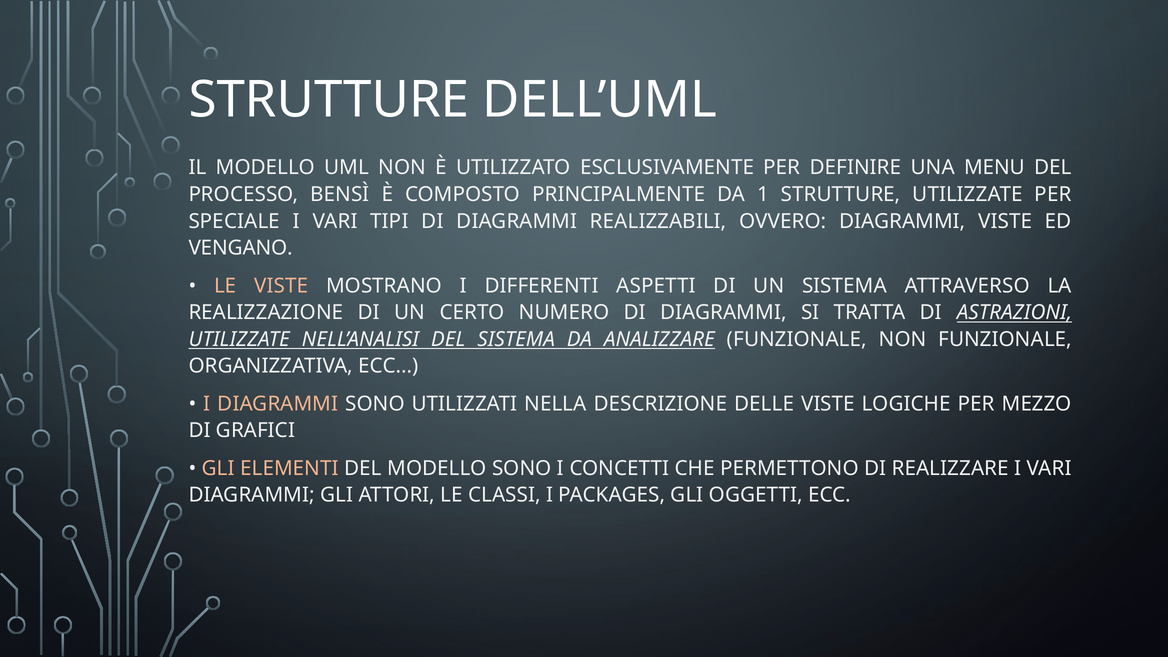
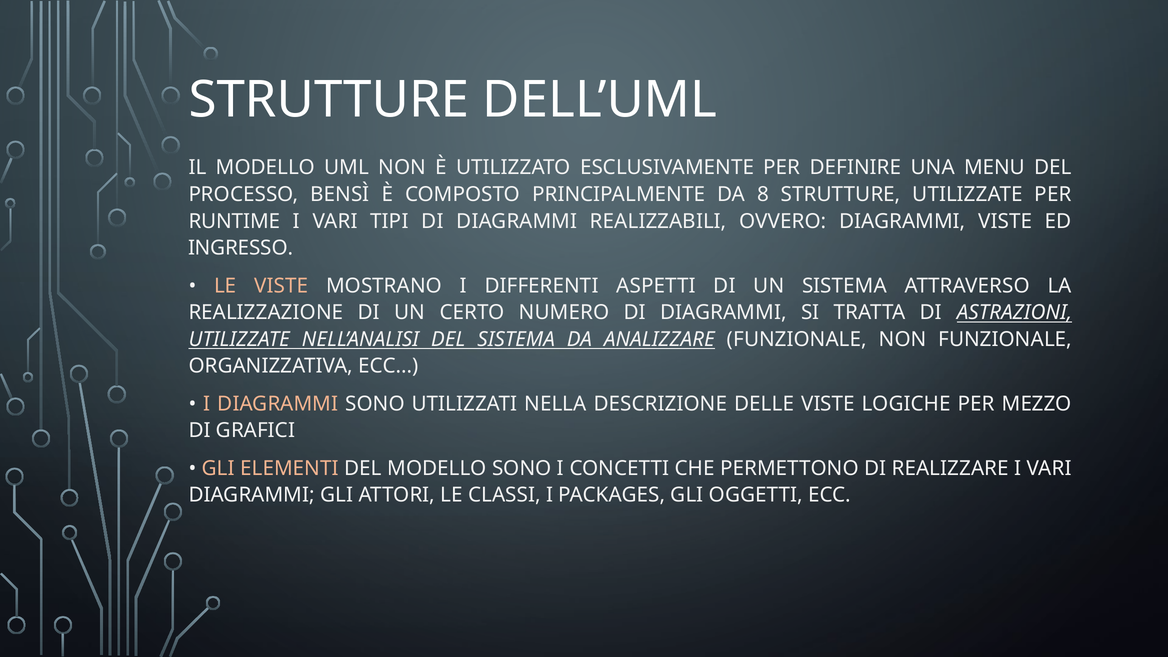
1: 1 -> 8 (763, 194)
SPECIALE: SPECIALE -> RUNTIME (234, 221)
VENGANO: VENGANO -> INGRESSO (241, 248)
